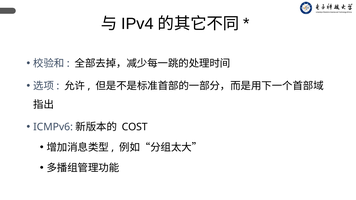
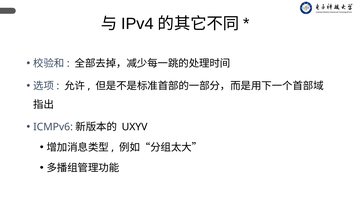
COST: COST -> UXYV (135, 127)
